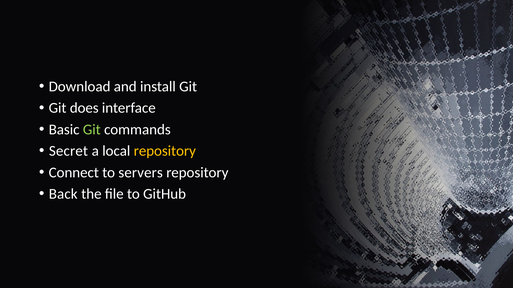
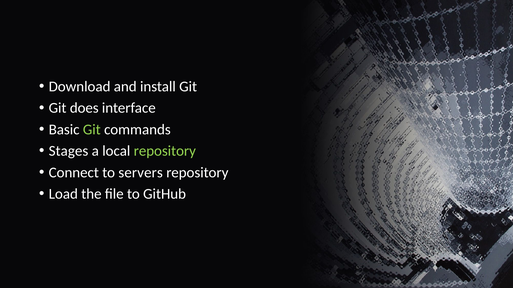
Secret: Secret -> Stages (68, 151)
repository colour: yellow -> light green (165, 151)
Back: Back -> Load (63, 194)
